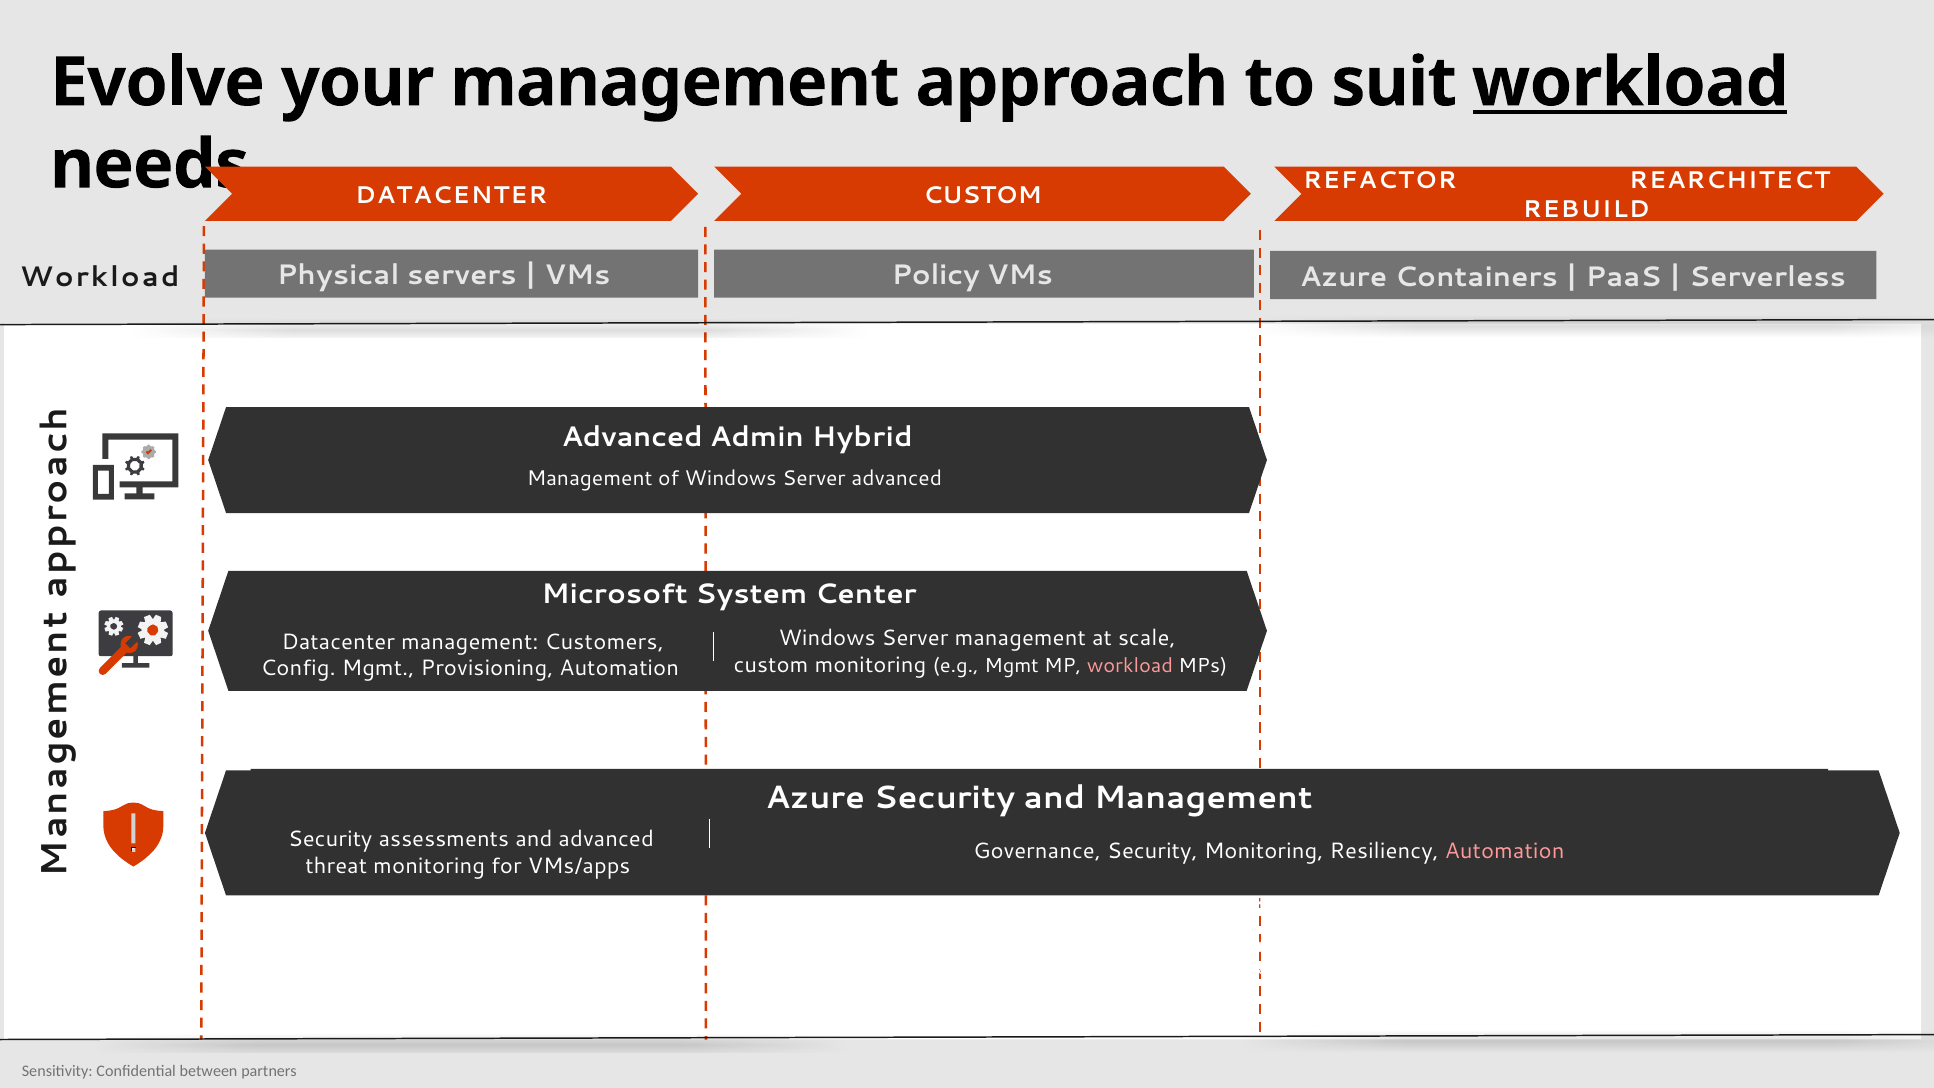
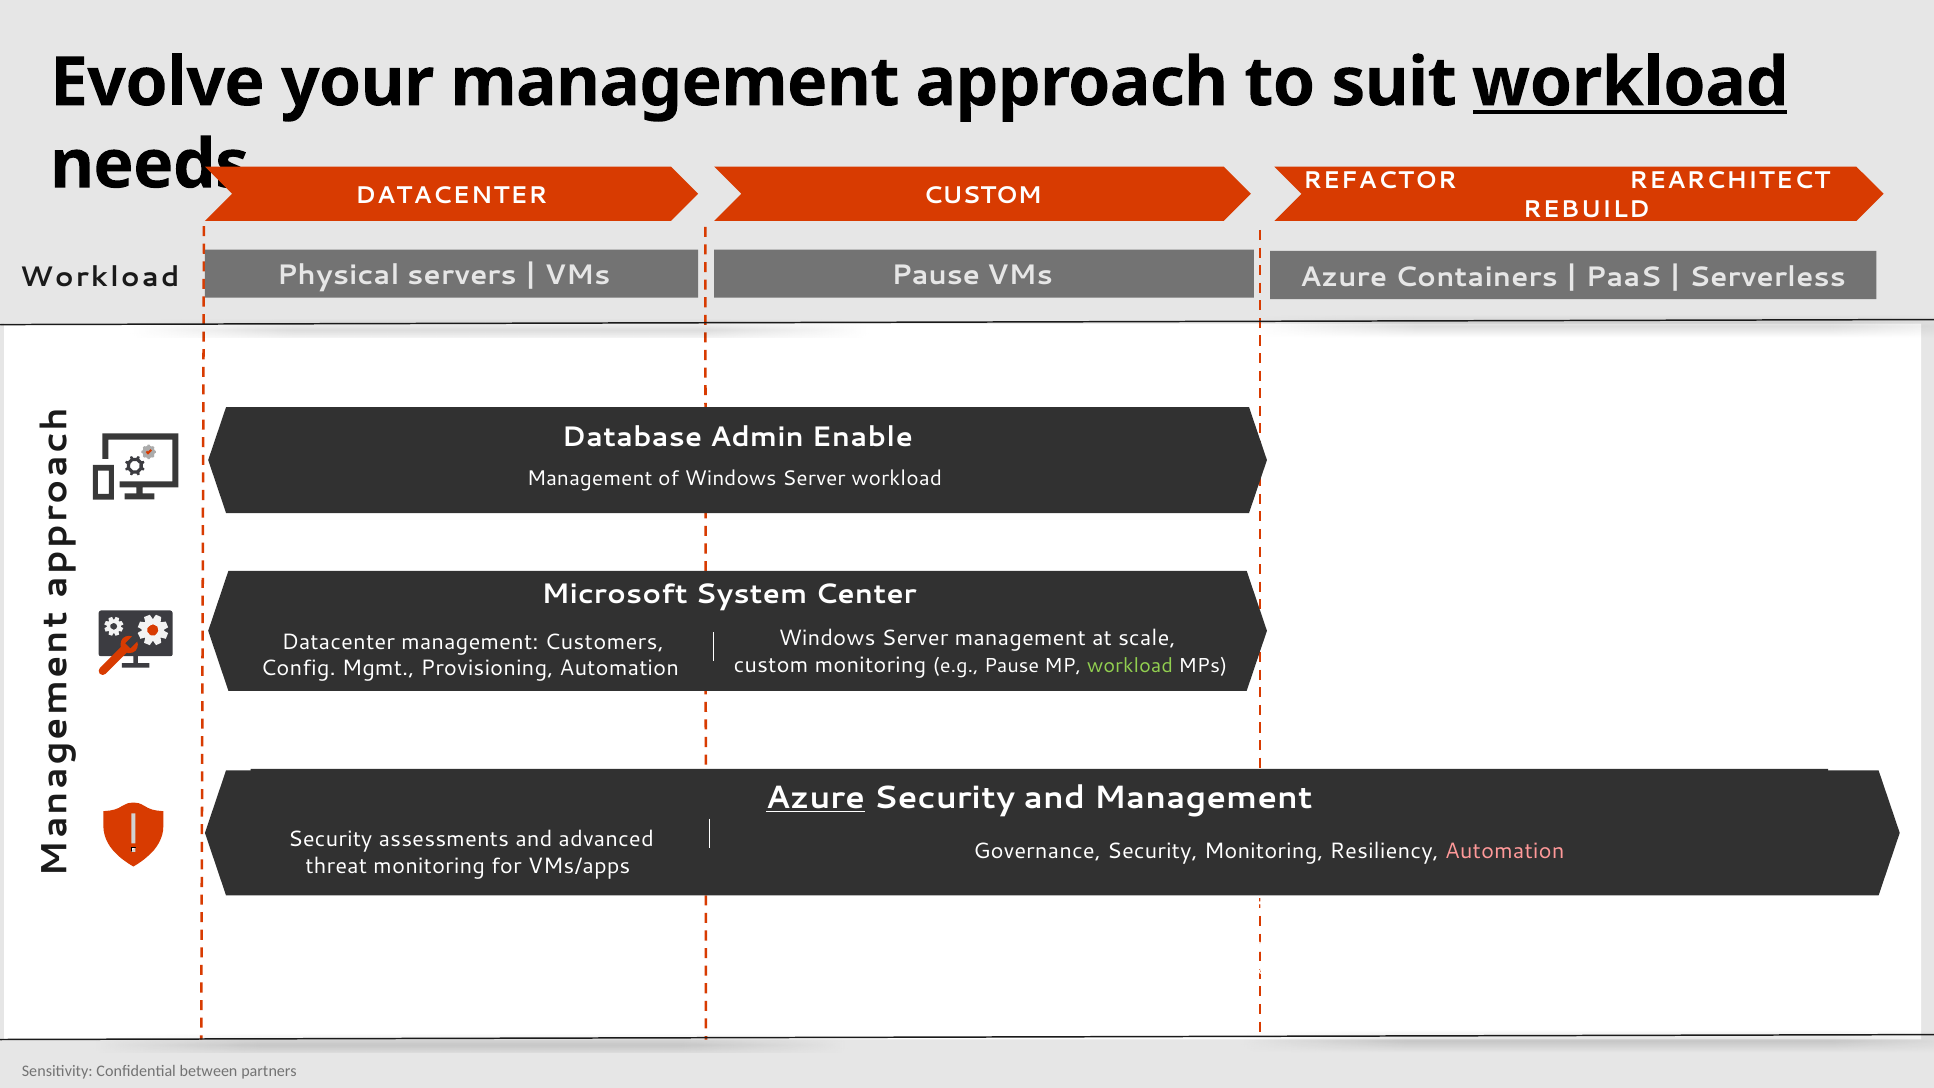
VMs Policy: Policy -> Pause (936, 276)
Advanced: Advanced -> Database (632, 437)
Hybrid: Hybrid -> Enable (862, 437)
Server advanced: advanced -> workload (897, 479)
e.g Mgmt: Mgmt -> Pause (1012, 666)
workload colour: pink -> light green (1130, 666)
Azure underline: none -> present (815, 798)
